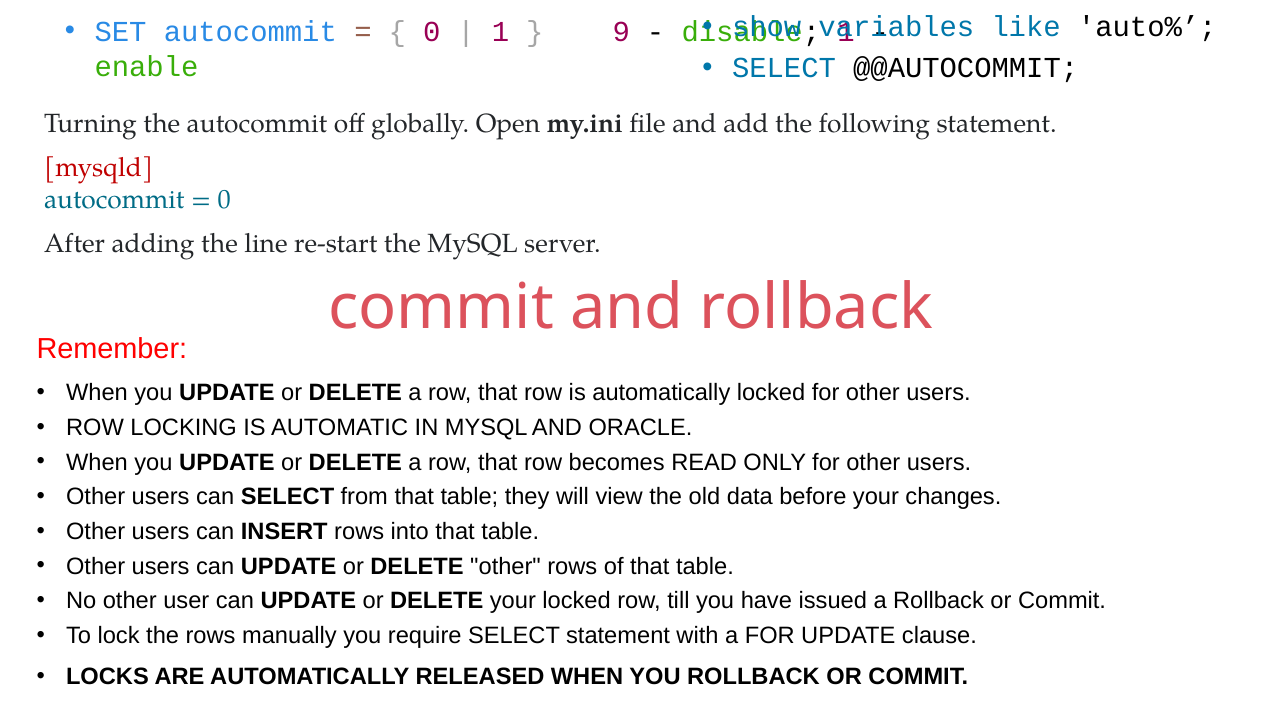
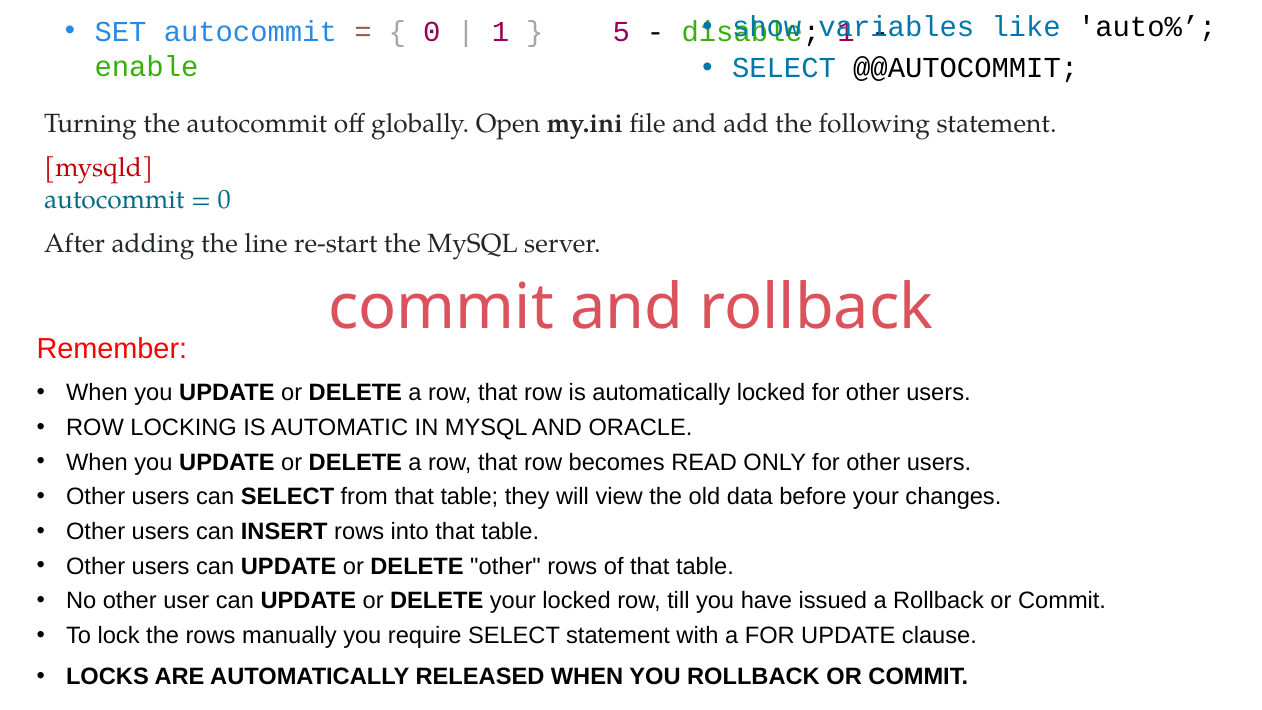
9: 9 -> 5 (621, 32)
